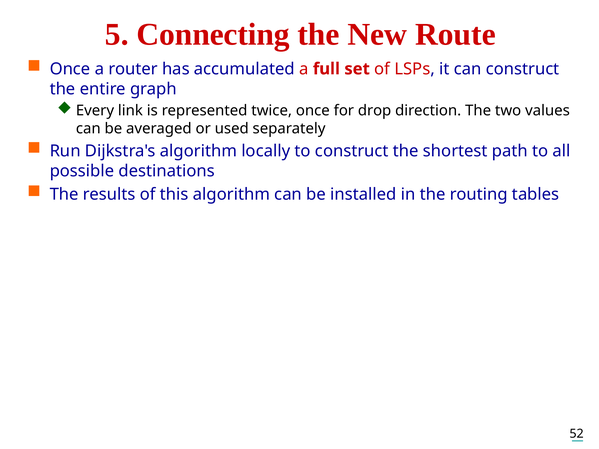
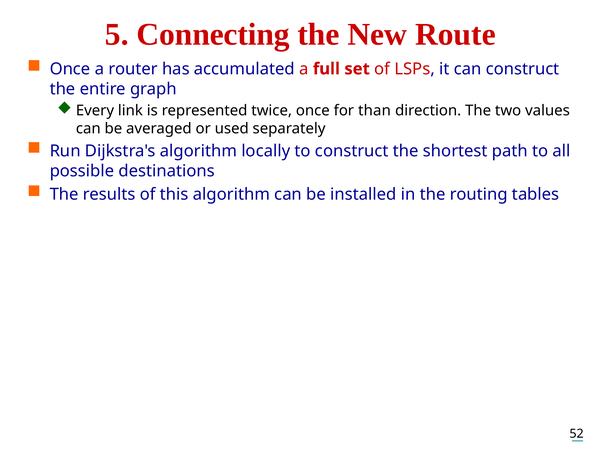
drop: drop -> than (374, 111)
